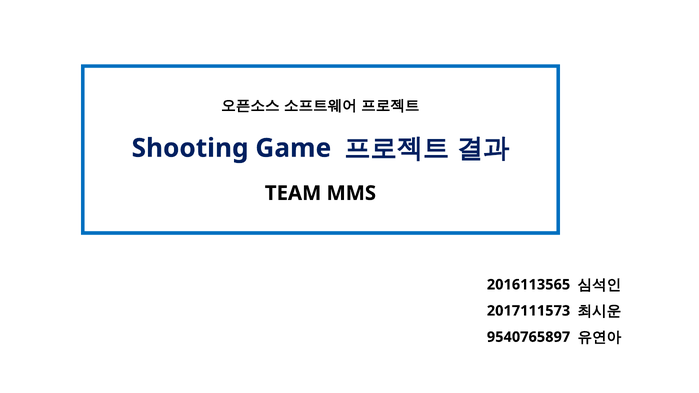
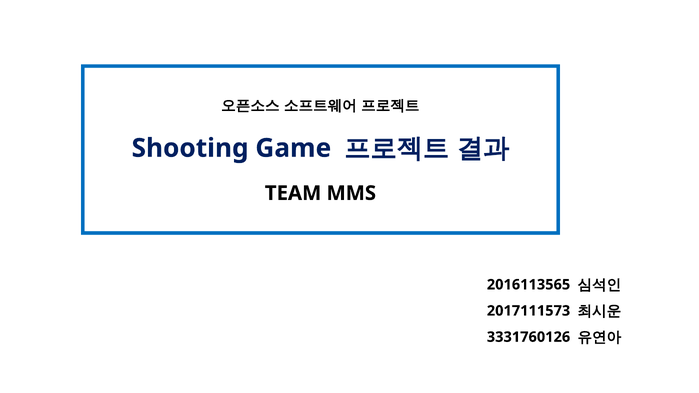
9540765897: 9540765897 -> 3331760126 (529, 337)
